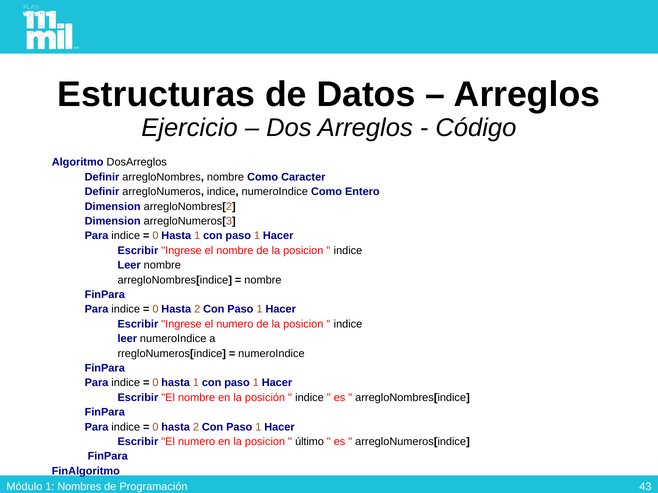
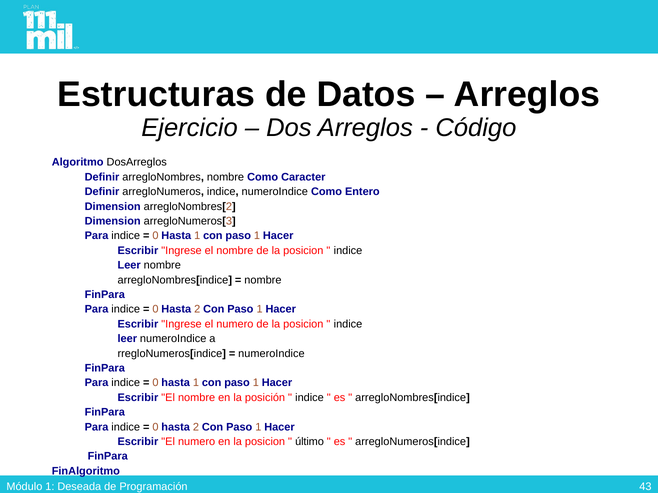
Nombres: Nombres -> Deseada (79, 487)
